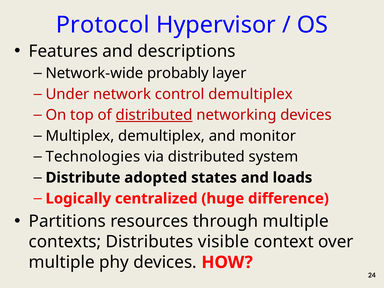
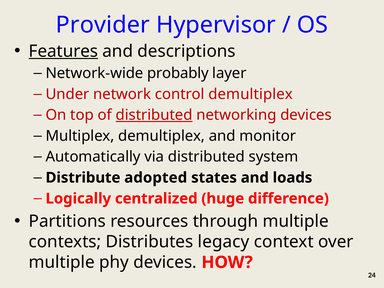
Protocol: Protocol -> Provider (103, 25)
Features underline: none -> present (63, 51)
Technologies: Technologies -> Automatically (93, 157)
visible: visible -> legacy (224, 242)
